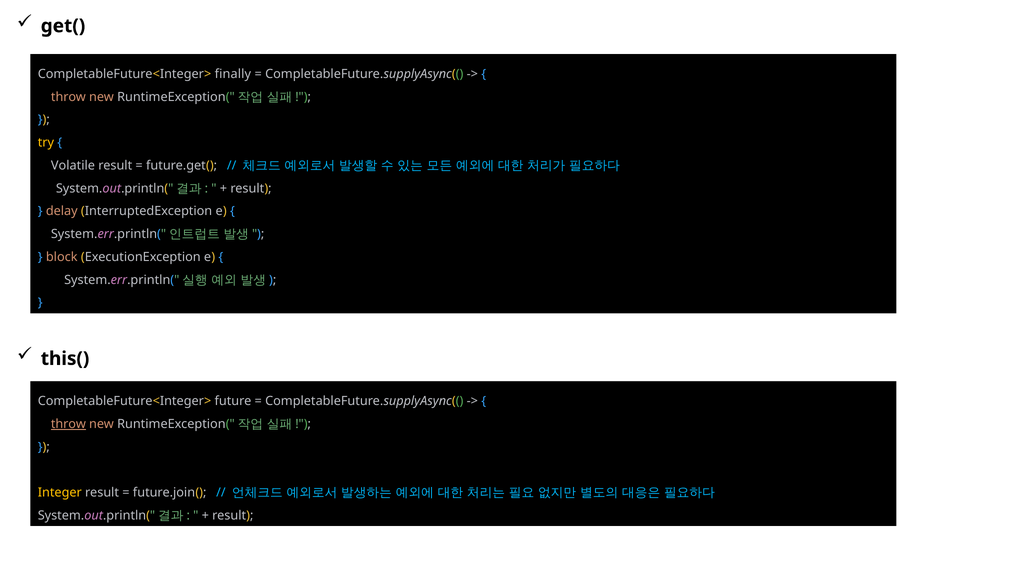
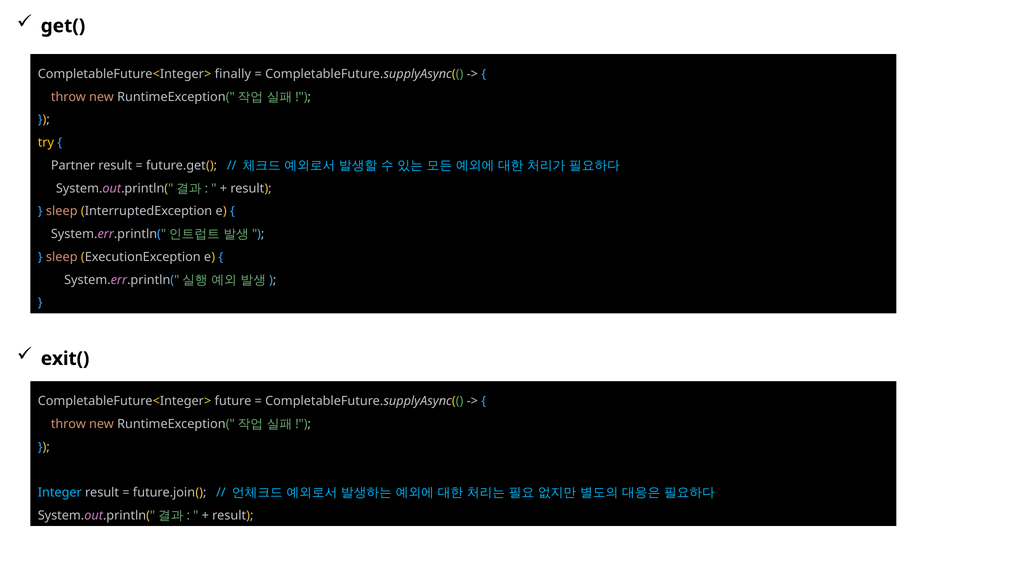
Volatile: Volatile -> Partner (73, 166)
delay: delay -> sleep (62, 211)
block: block -> sleep (62, 257)
this(: this( -> exit( (65, 359)
throw underline: present -> none (68, 424)
Integer colour: yellow -> light blue (60, 493)
